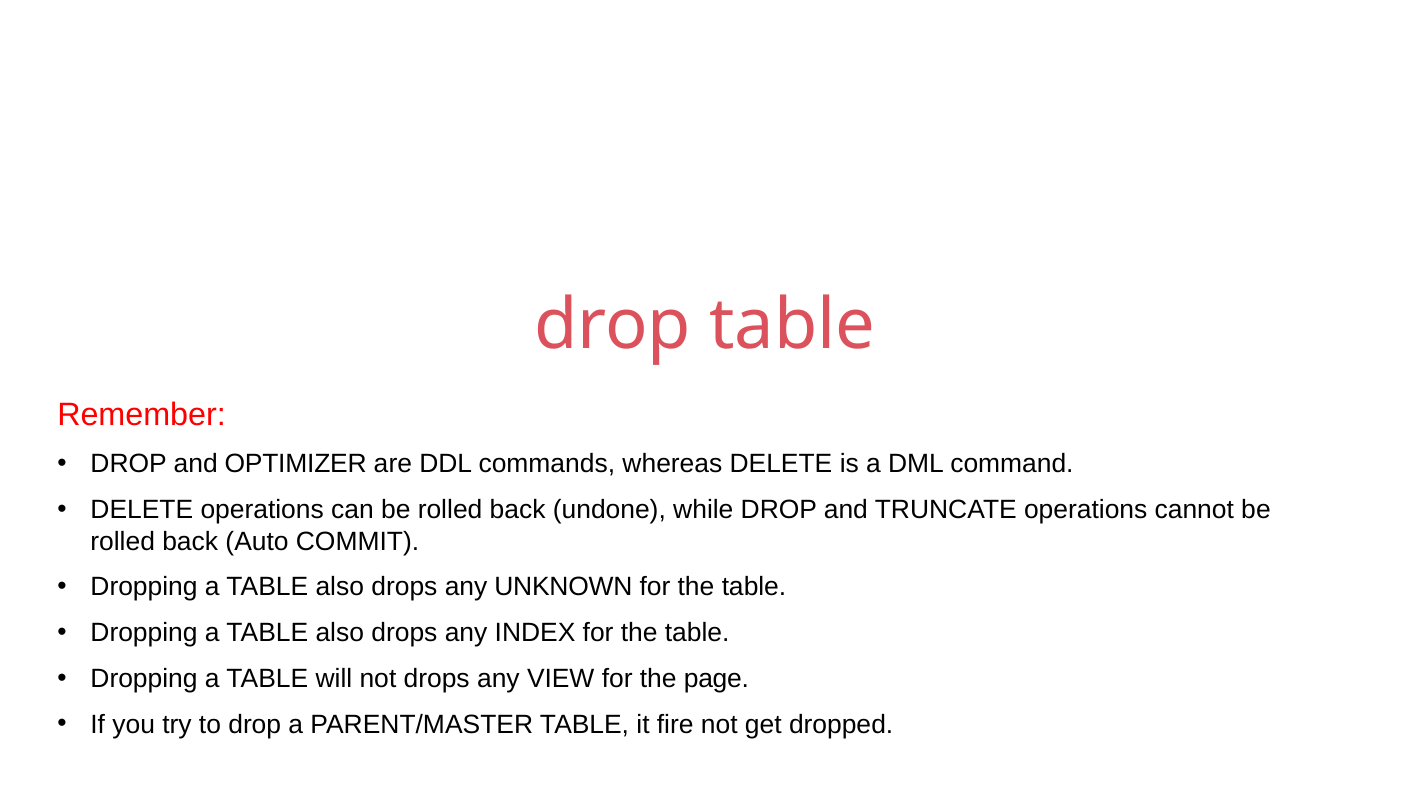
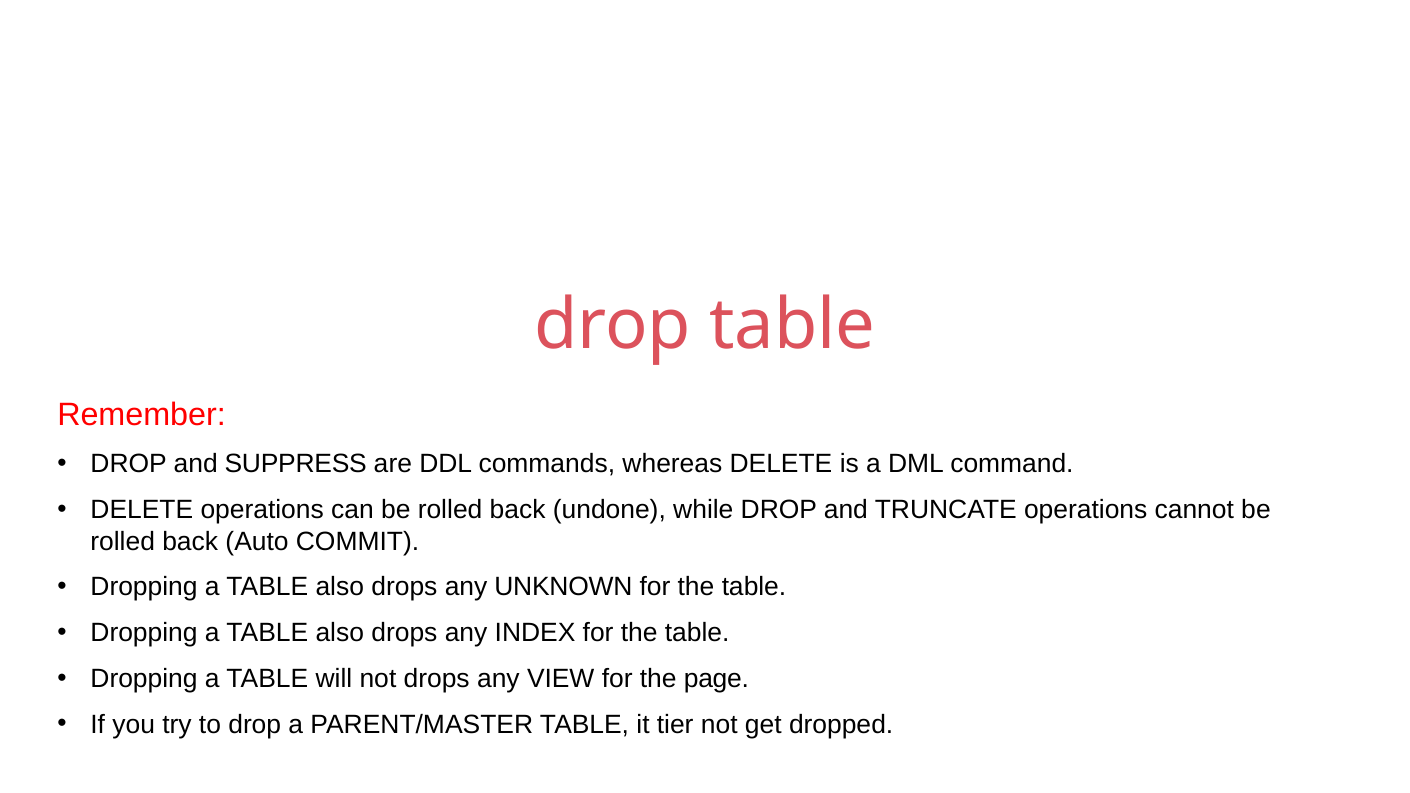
OPTIMIZER: OPTIMIZER -> SUPPRESS (296, 464)
fire: fire -> tier (675, 725)
